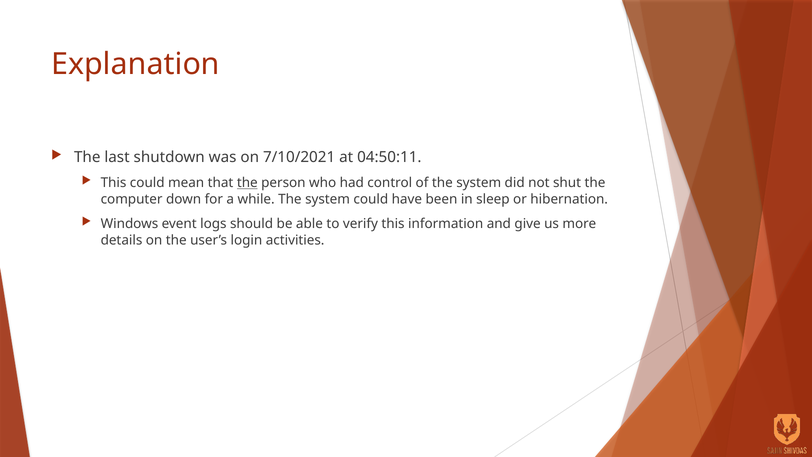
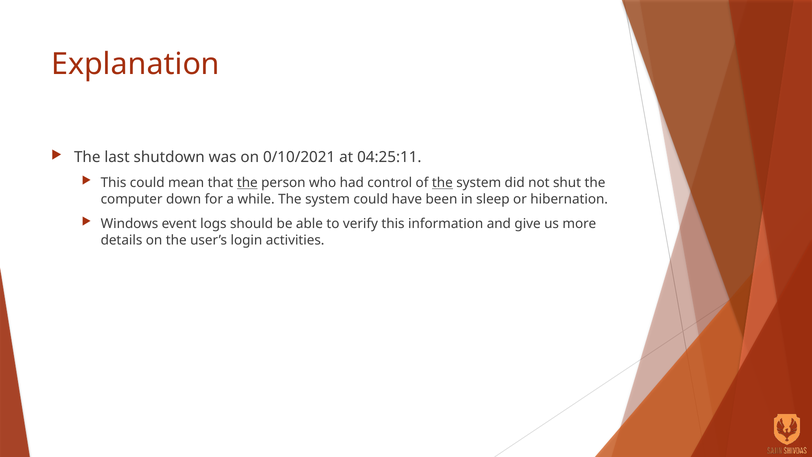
7/10/2021: 7/10/2021 -> 0/10/2021 (299, 157)
04:50:11: 04:50:11 -> 04:25:11 (389, 157)
the underline: none -> present (442, 183)
